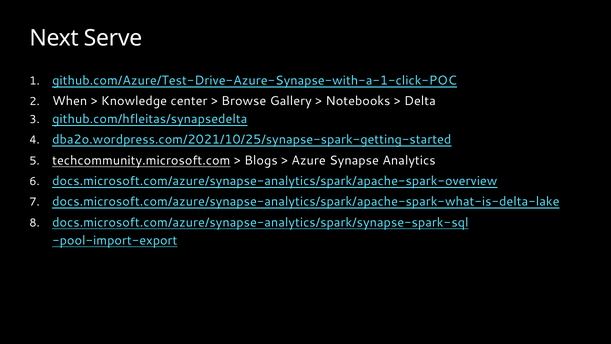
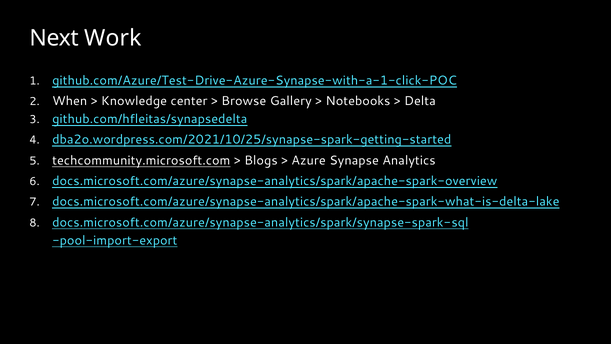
Serve: Serve -> Work (113, 38)
